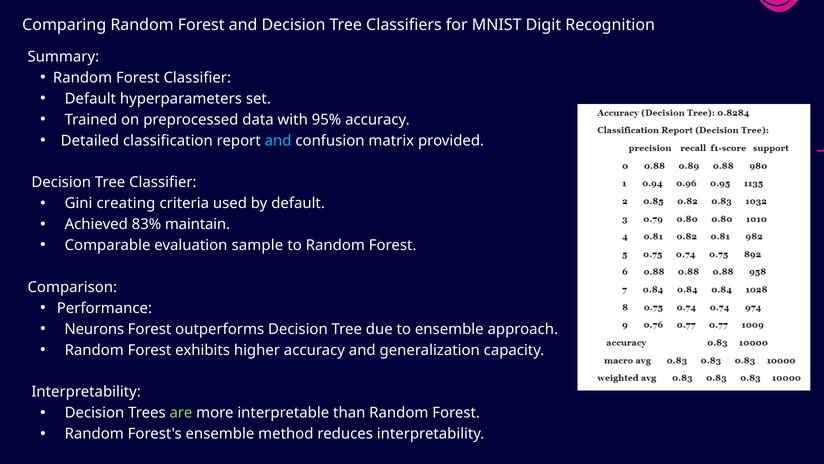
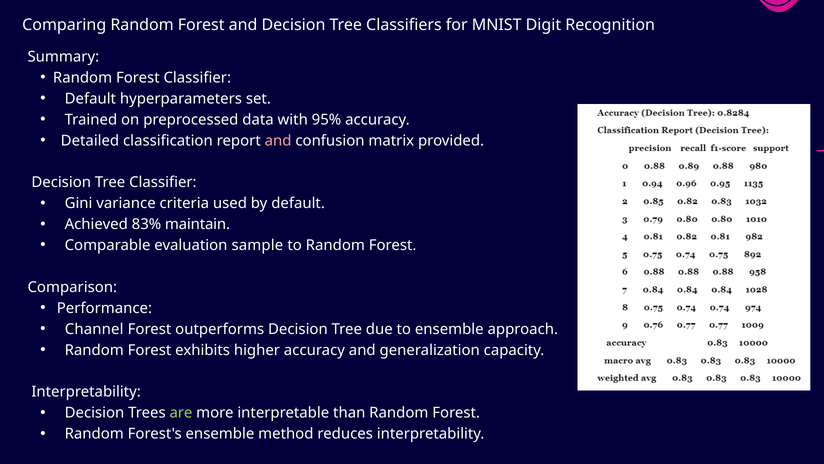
and colour: light blue -> pink (278, 140)
creating: creating -> variance (126, 203)
Neurons: Neurons -> Channel (94, 329)
